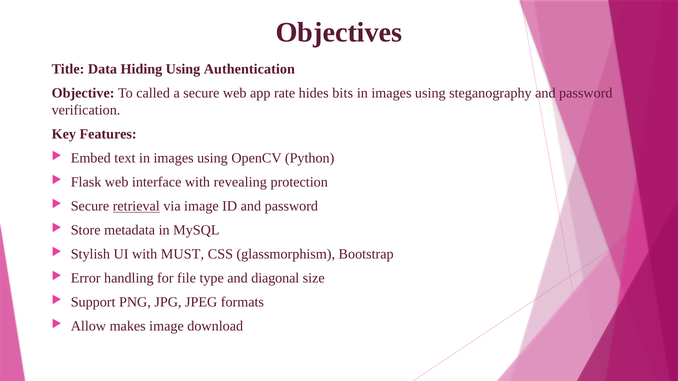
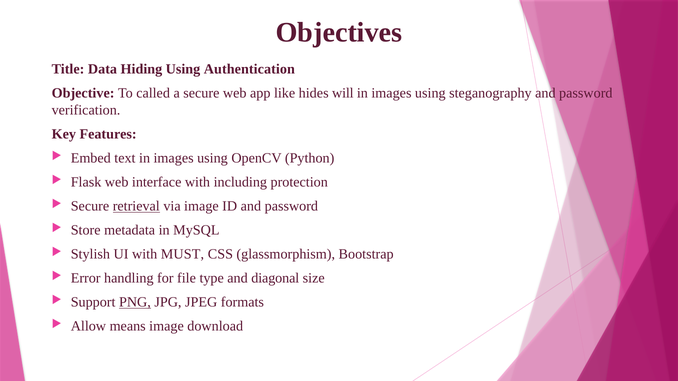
rate: rate -> like (285, 93)
bits: bits -> will (343, 93)
revealing: revealing -> including (240, 182)
PNG underline: none -> present (135, 303)
makes: makes -> means (128, 327)
